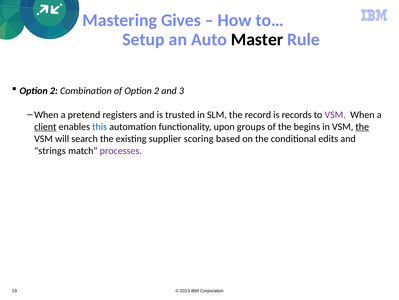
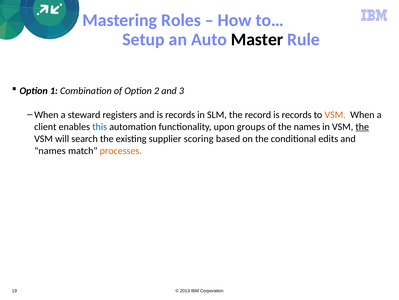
Gives: Gives -> Roles (181, 20)
2: 2 -> 1 (54, 90)
pretend: pretend -> steward (84, 114)
and is trusted: trusted -> records (180, 114)
VSM colour: purple -> orange (335, 114)
client underline: present -> none (45, 126)
the begins: begins -> names (307, 126)
strings: strings -> names (50, 150)
processes colour: purple -> orange (121, 150)
